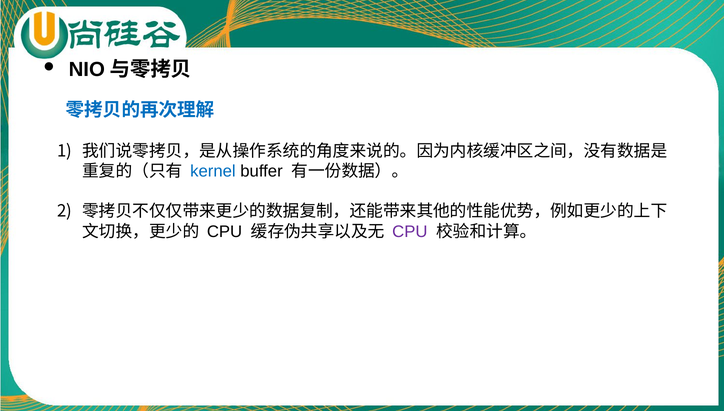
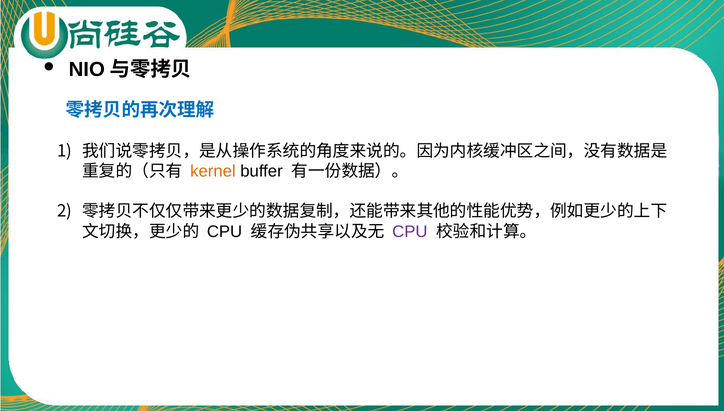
kernel colour: blue -> orange (213, 171)
